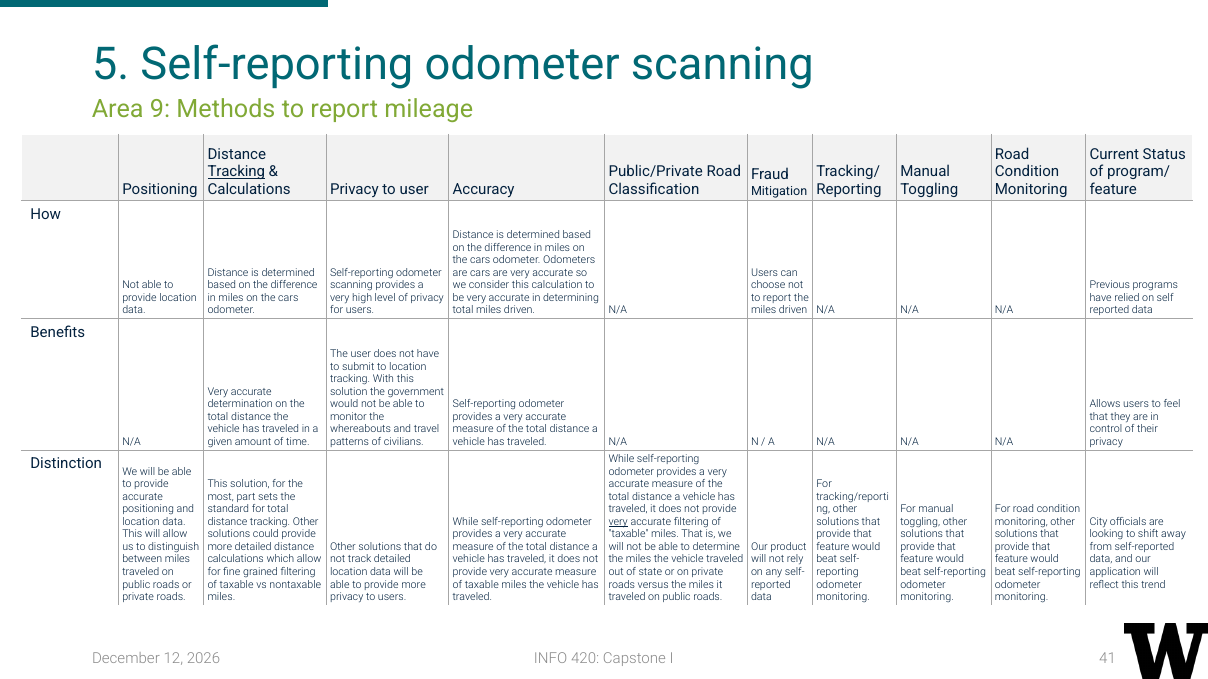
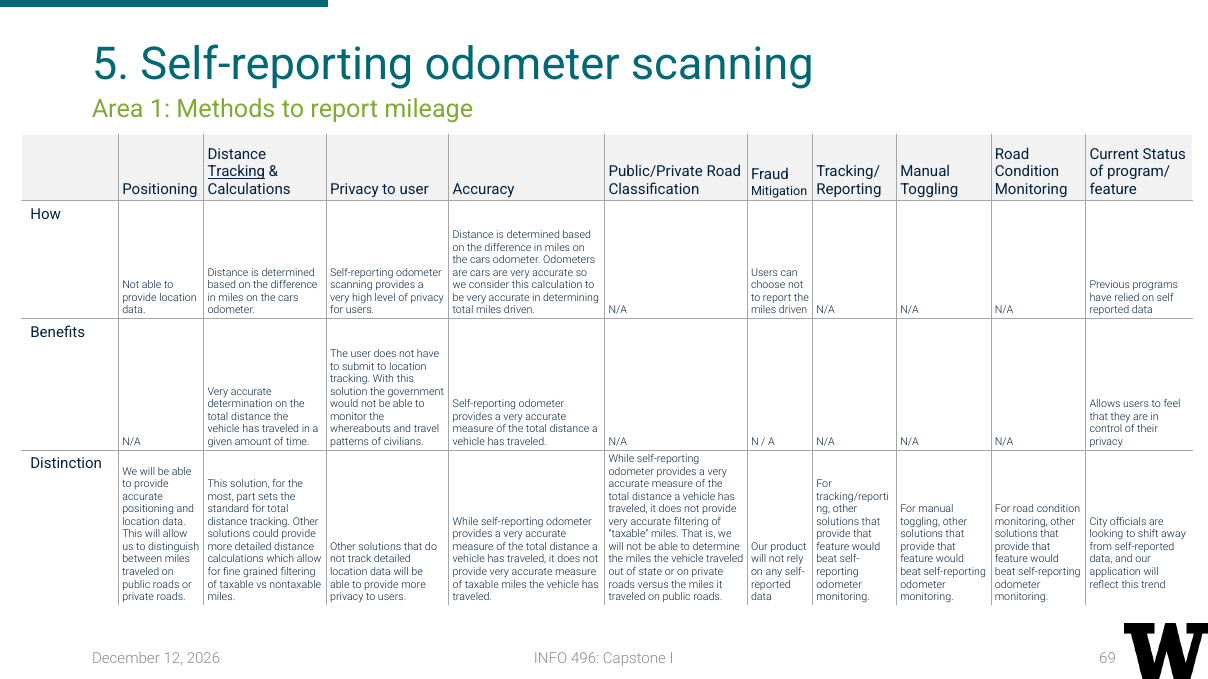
9: 9 -> 1 (160, 110)
very underline: present -> none (618, 522)
420: 420 -> 496 (585, 659)
41: 41 -> 69 (1108, 659)
